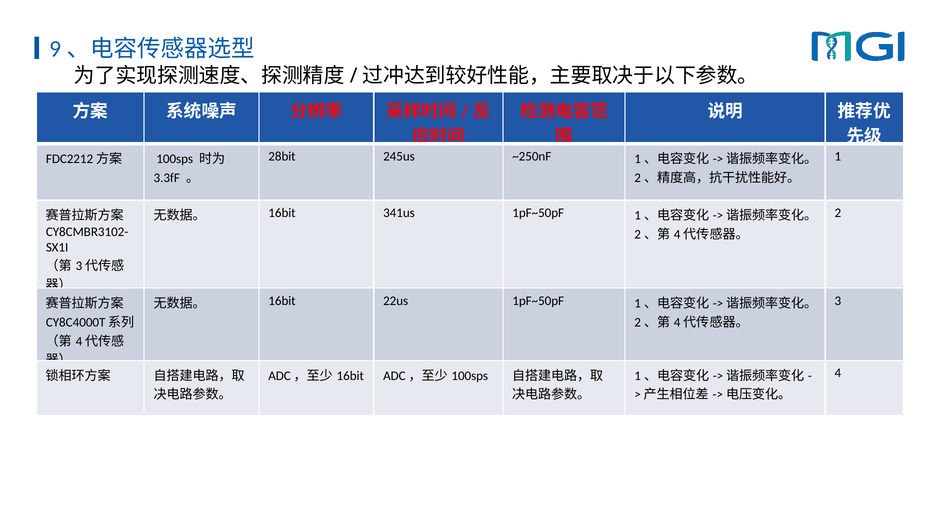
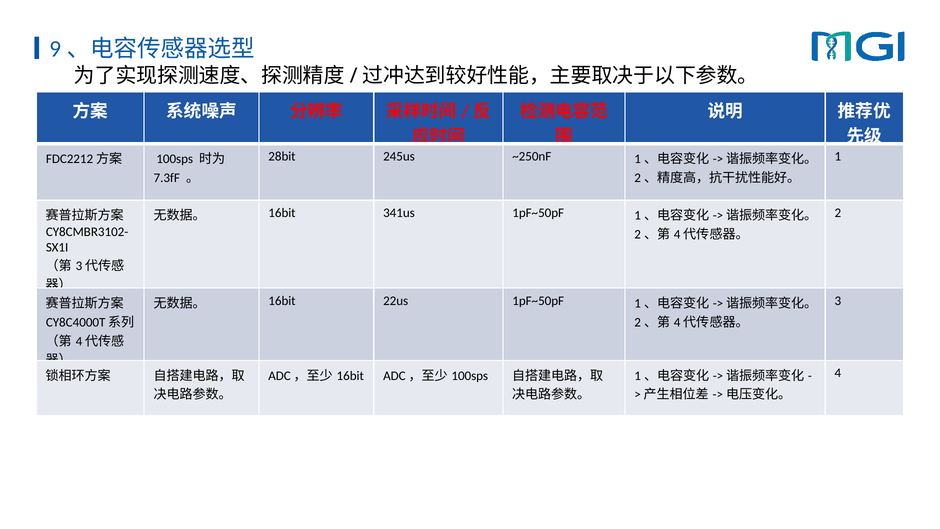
3.3fF: 3.3fF -> 7.3fF (167, 178)
